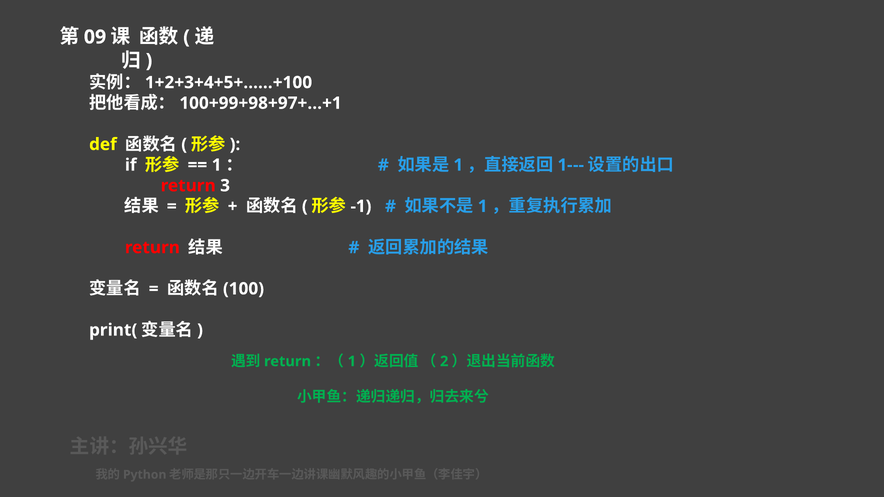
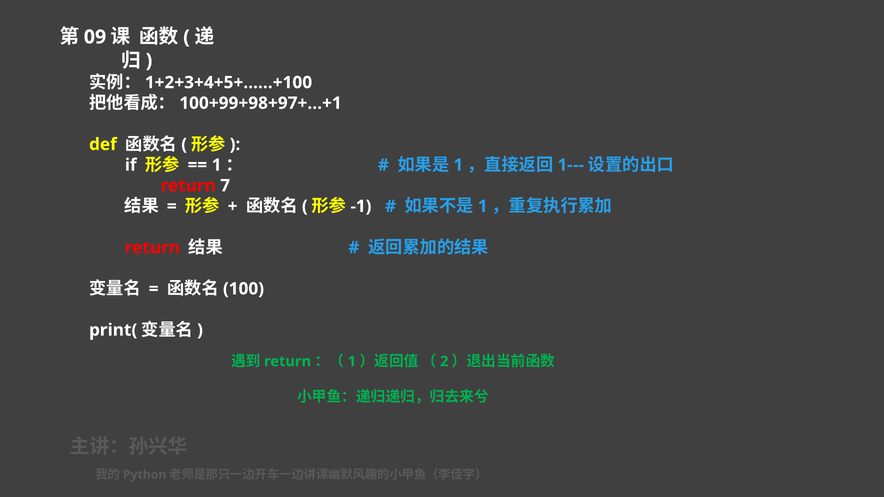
3: 3 -> 7 (225, 186)
